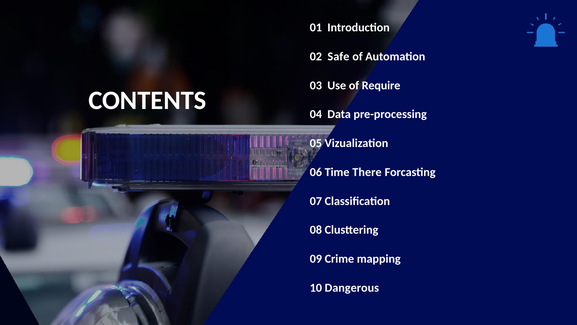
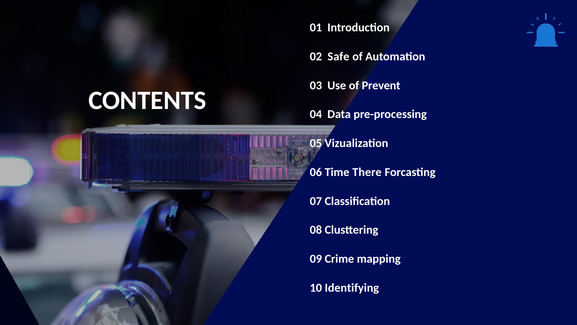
Require: Require -> Prevent (381, 85)
Dangerous: Dangerous -> Identifying (352, 287)
